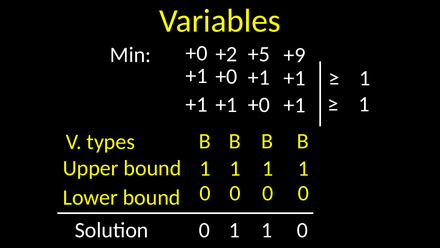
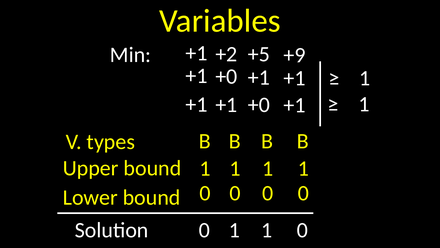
+0: +0 -> +1 (197, 53)
